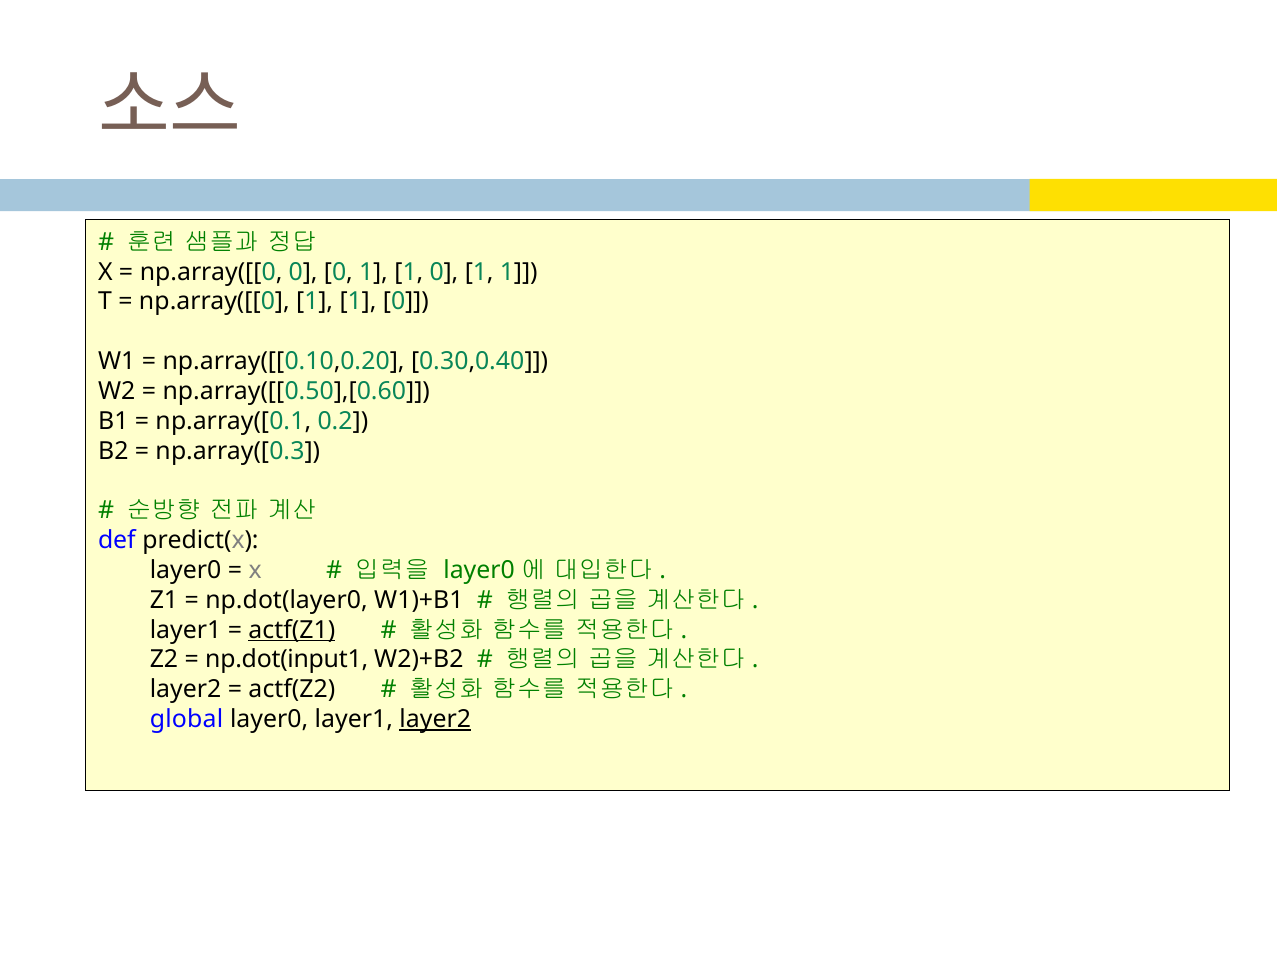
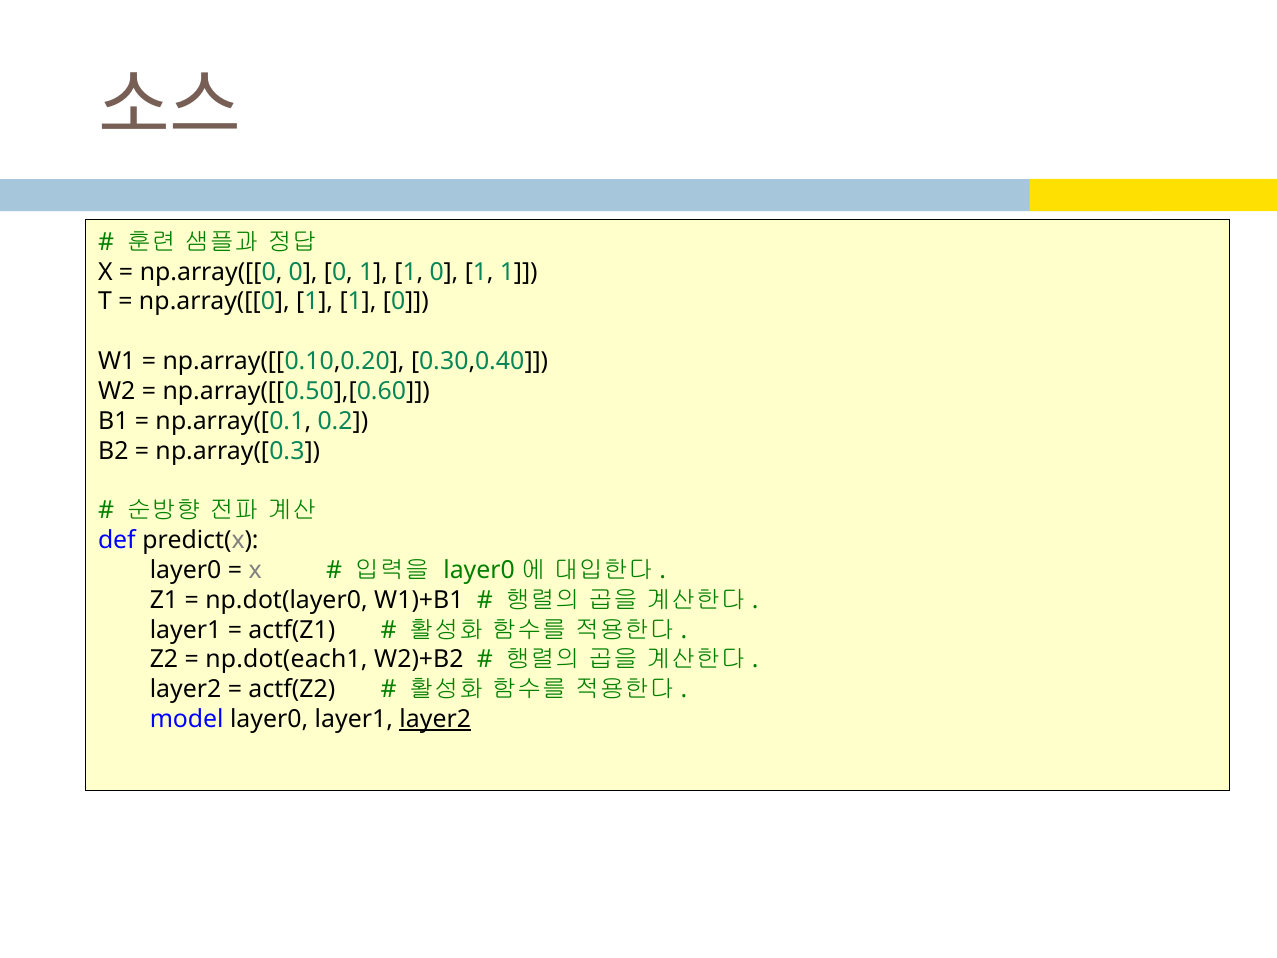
actf(Z1 underline: present -> none (292, 630)
np.dot(input1: np.dot(input1 -> np.dot(each1 (286, 659)
global: global -> model (187, 719)
